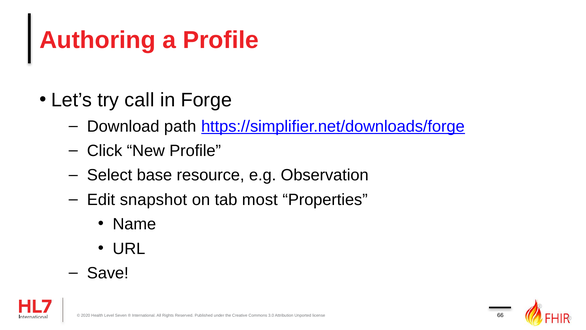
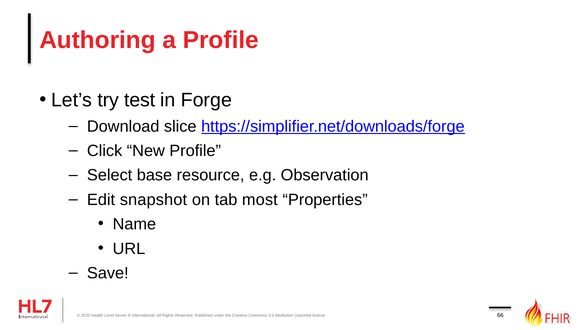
call: call -> test (140, 100)
path: path -> slice (180, 126)
